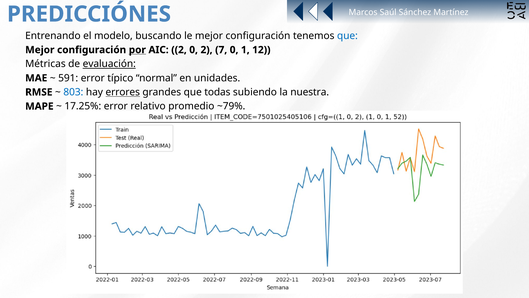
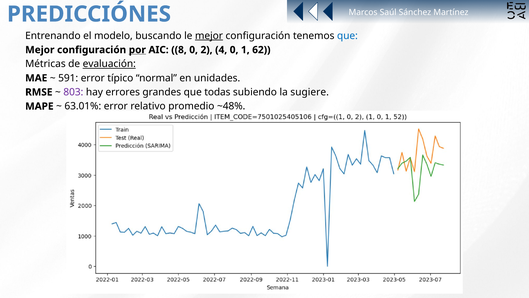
mejor underline: none -> present (209, 36)
AIC 2: 2 -> 8 (179, 50)
7: 7 -> 4 (221, 50)
12: 12 -> 62 (261, 50)
803 colour: blue -> purple (73, 92)
errores underline: present -> none (123, 92)
nuestra: nuestra -> sugiere (310, 92)
17.25%: 17.25% -> 63.01% (83, 106)
~79%: ~79% -> ~48% (231, 106)
